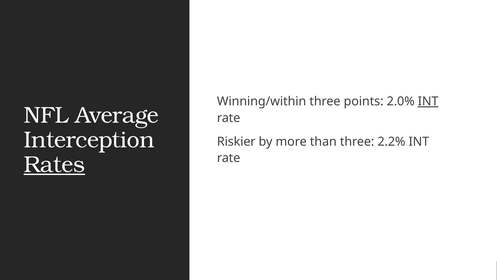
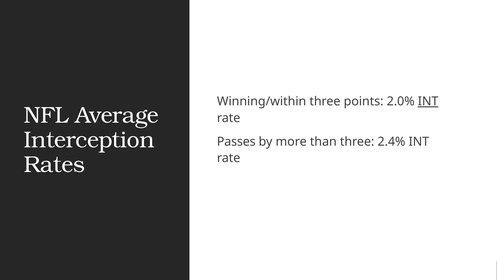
Riskier: Riskier -> Passes (236, 141)
2.2%: 2.2% -> 2.4% (391, 141)
Rates underline: present -> none (54, 164)
